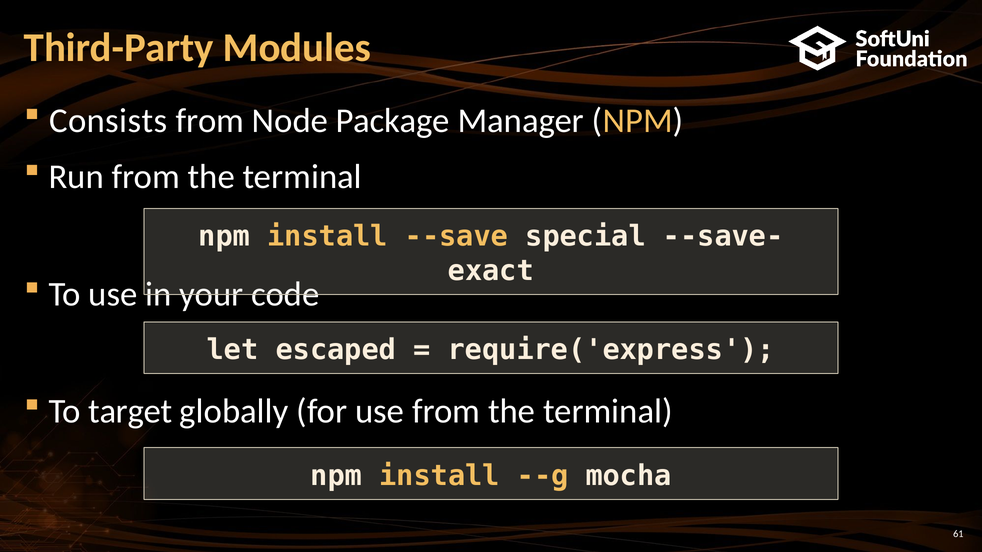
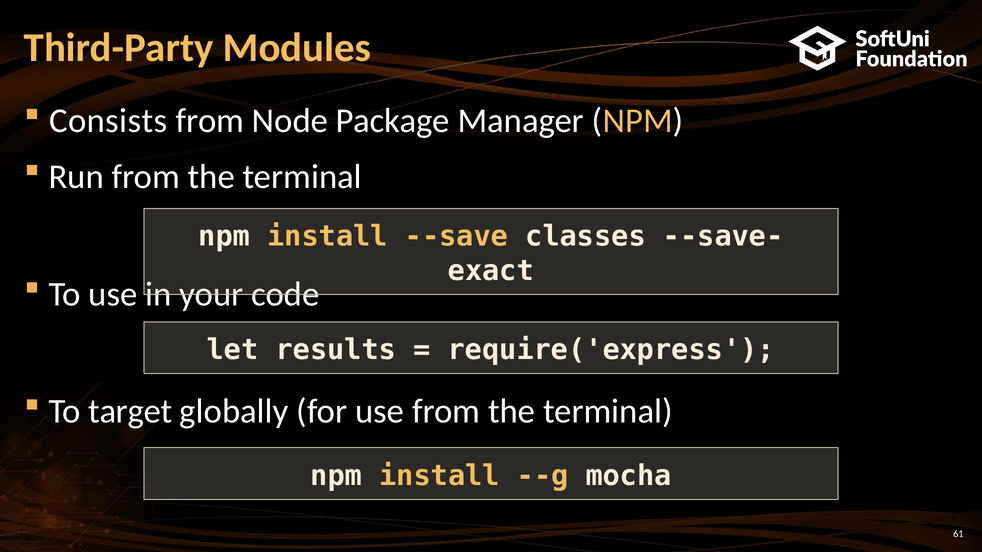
special: special -> classes (586, 237)
escaped: escaped -> results (336, 350)
